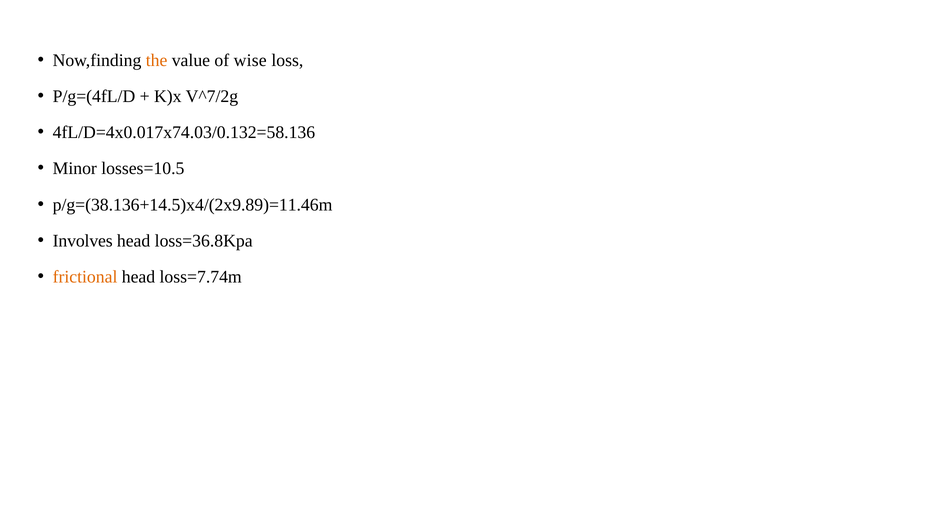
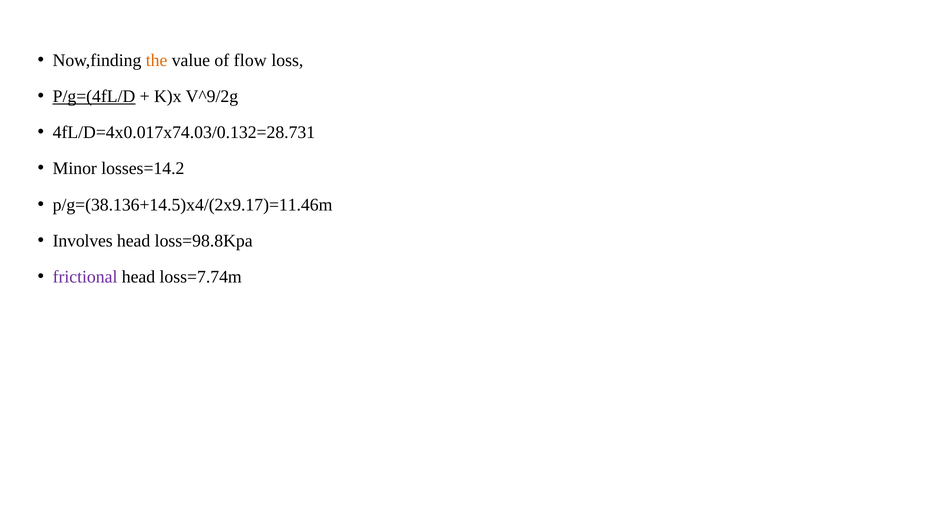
wise: wise -> flow (250, 60)
P/g=(4fL/D underline: none -> present (94, 96)
V^7/2g: V^7/2g -> V^9/2g (212, 96)
4fL/D=4x0.017x74.03/0.132=58.136: 4fL/D=4x0.017x74.03/0.132=58.136 -> 4fL/D=4x0.017x74.03/0.132=28.731 (184, 132)
losses=10.5: losses=10.5 -> losses=14.2 (143, 168)
p/g=(38.136+14.5)x4/(2x9.89)=11.46m: p/g=(38.136+14.5)x4/(2x9.89)=11.46m -> p/g=(38.136+14.5)x4/(2x9.17)=11.46m (193, 204)
loss=36.8Kpa: loss=36.8Kpa -> loss=98.8Kpa (204, 241)
frictional colour: orange -> purple (85, 277)
